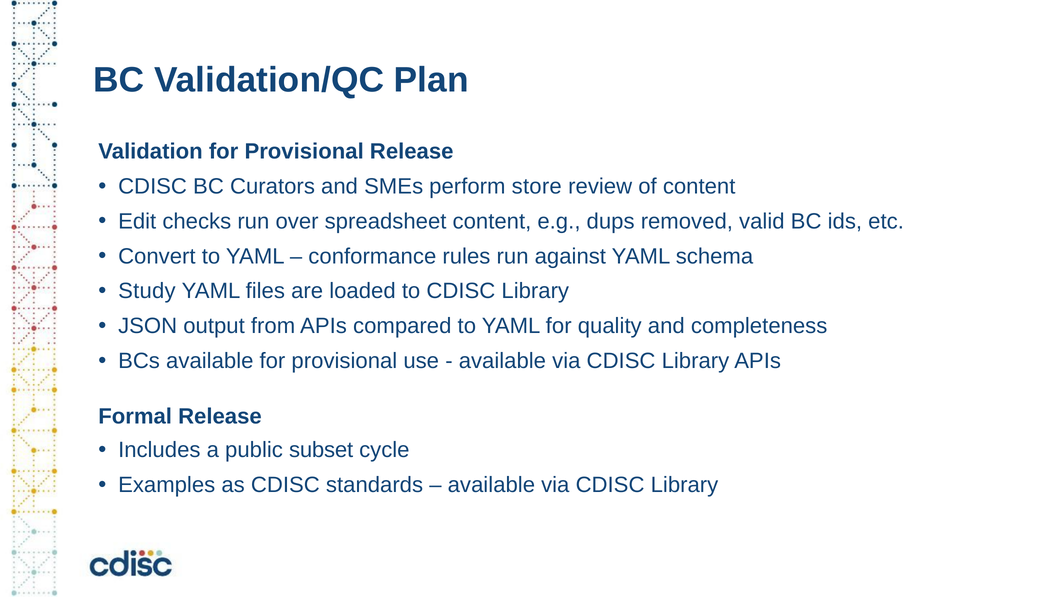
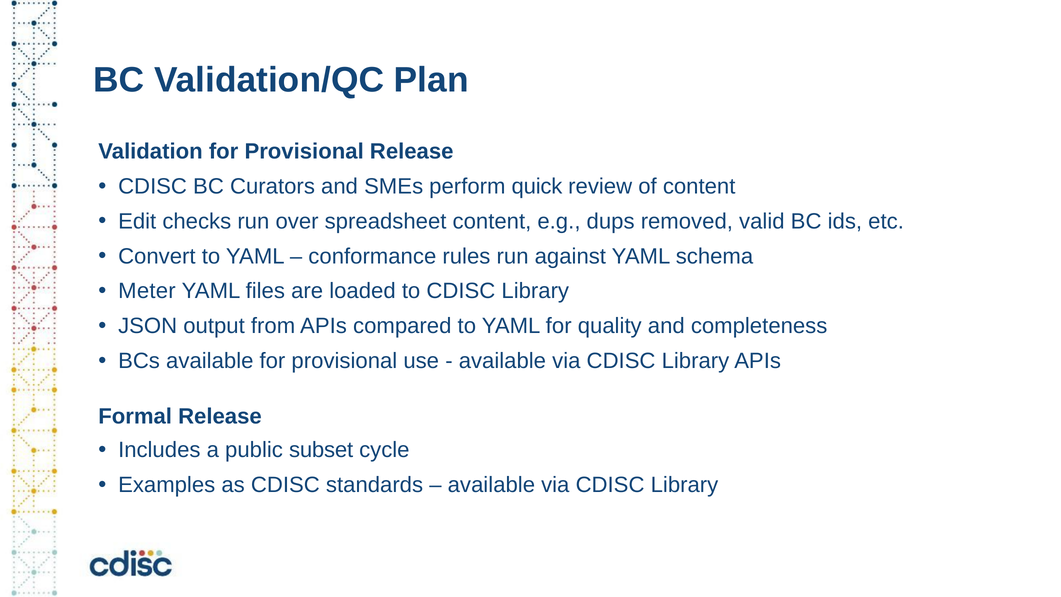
store: store -> quick (537, 186)
Study: Study -> Meter (147, 291)
